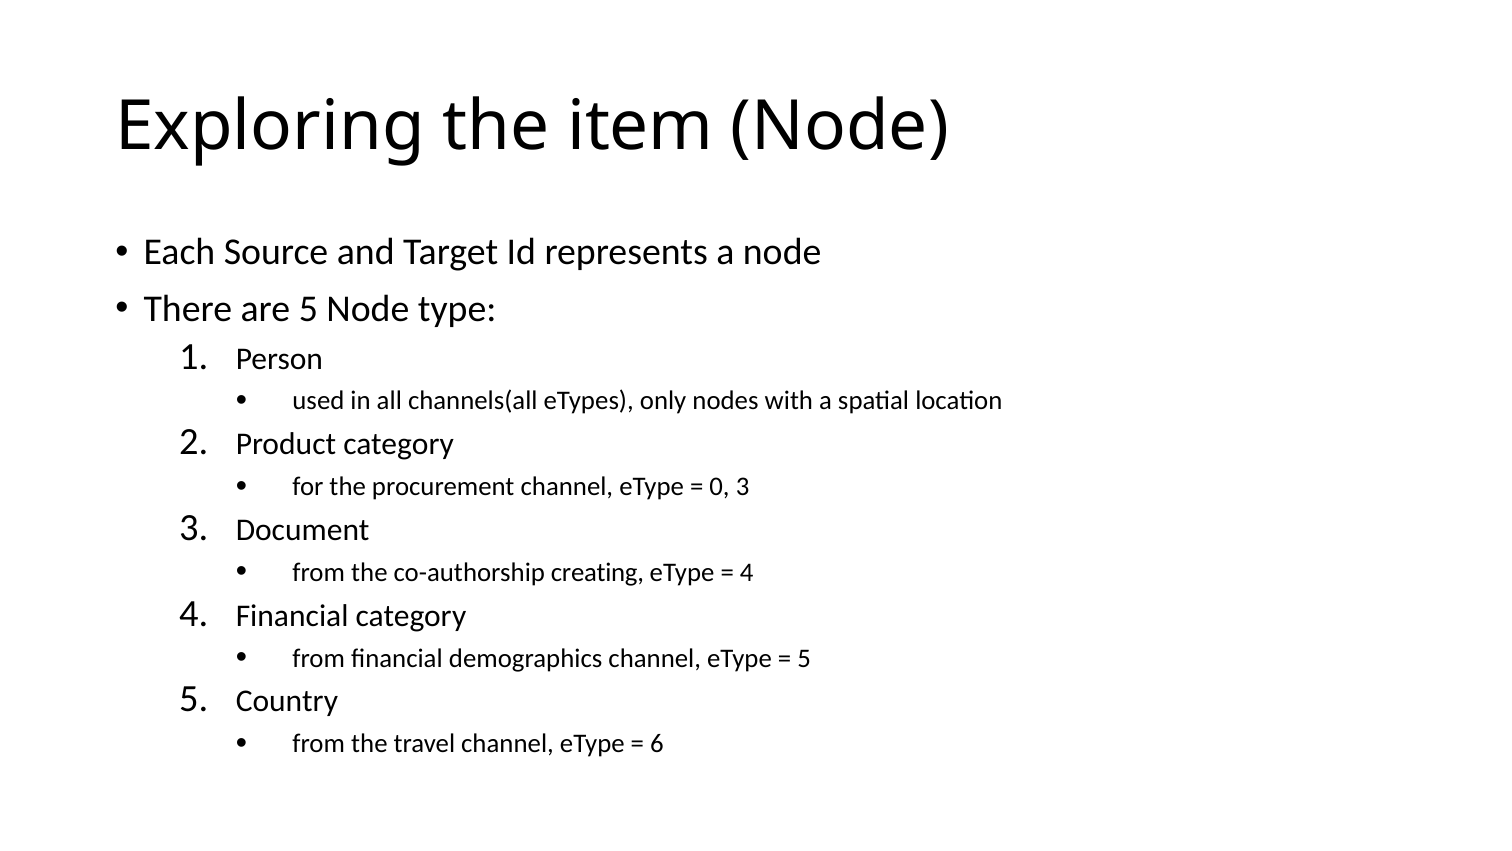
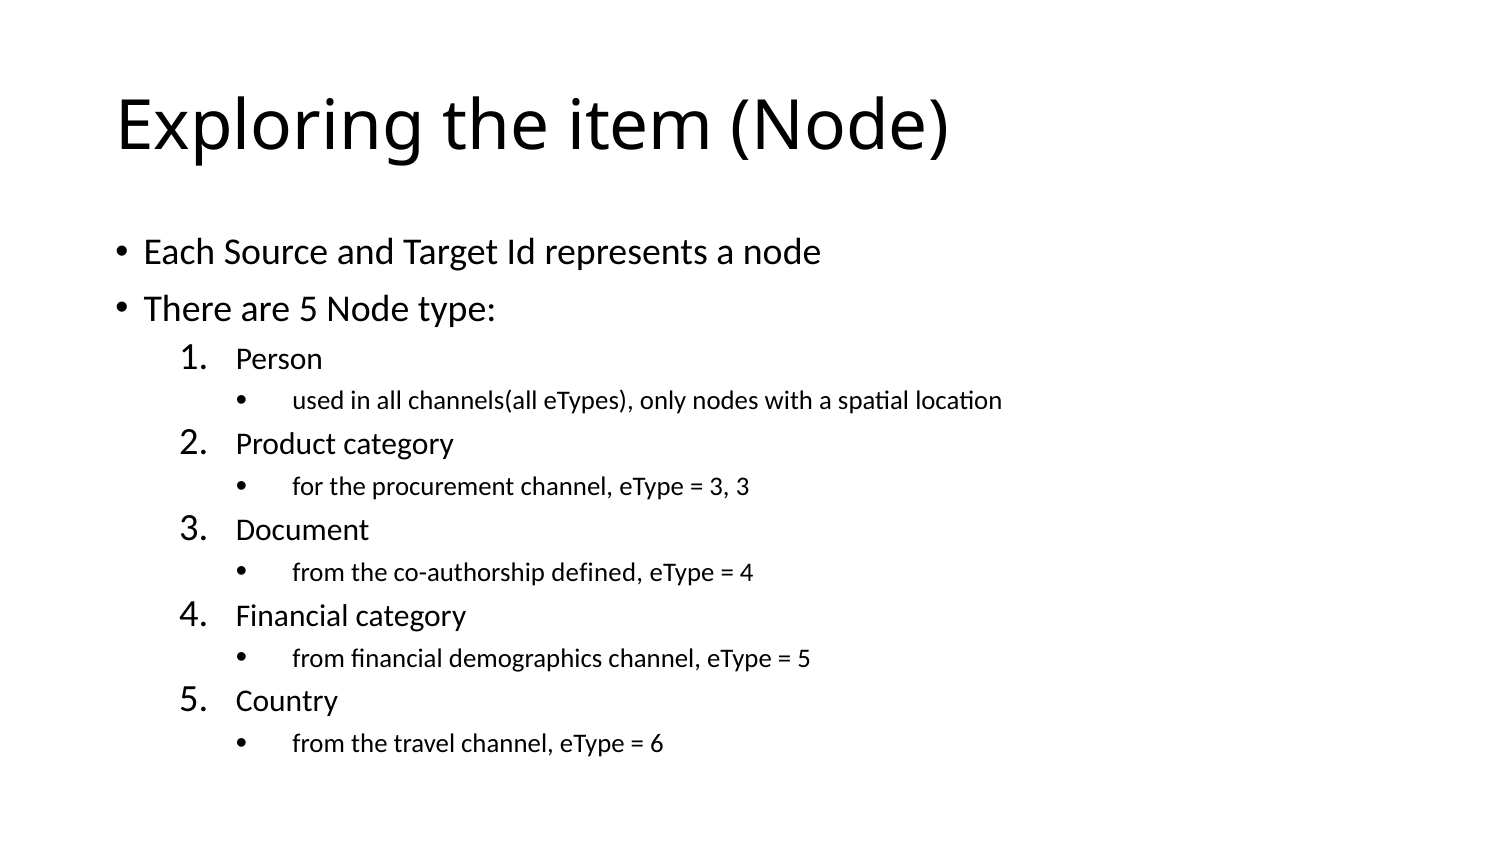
0: 0 -> 3 (720, 487)
creating: creating -> defined (597, 572)
